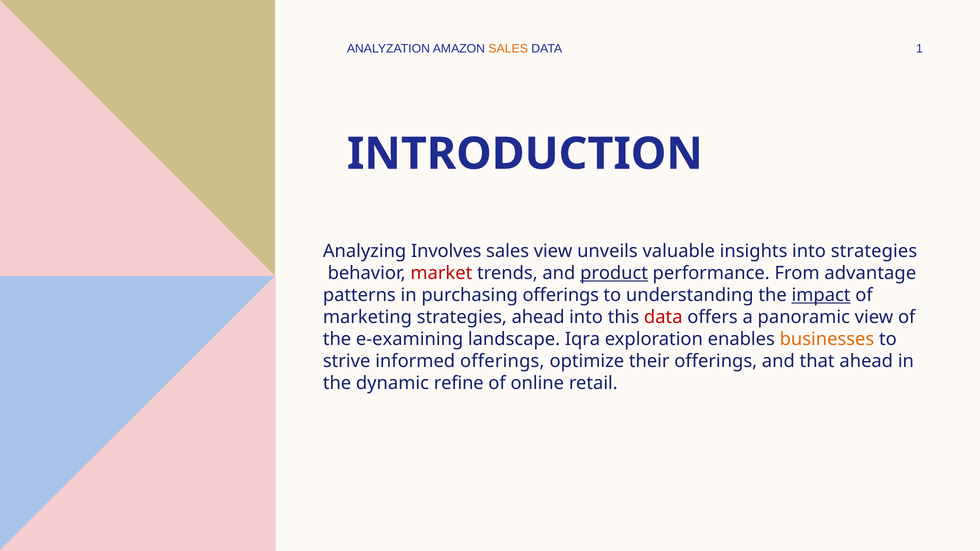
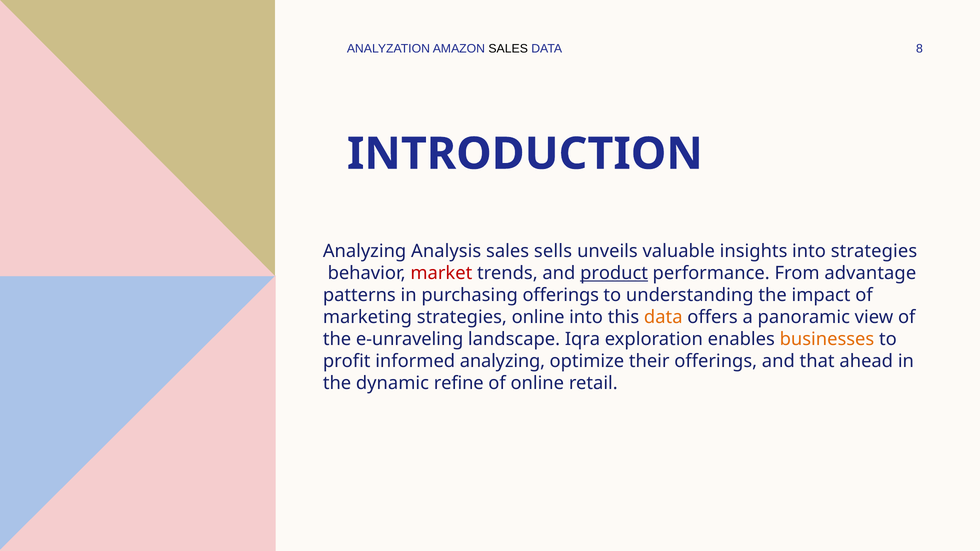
SALES colour: orange -> black (508, 49)
1: 1 -> 8 (920, 49)
Involves: Involves -> Analysis (446, 251)
sales view: view -> sells (553, 251)
impact underline: present -> none (821, 295)
strategies ahead: ahead -> online (538, 317)
data colour: red -> orange (663, 317)
e-examining: e-examining -> e-unraveling (410, 339)
strive: strive -> profit (347, 362)
informed offerings: offerings -> analyzing (502, 362)
